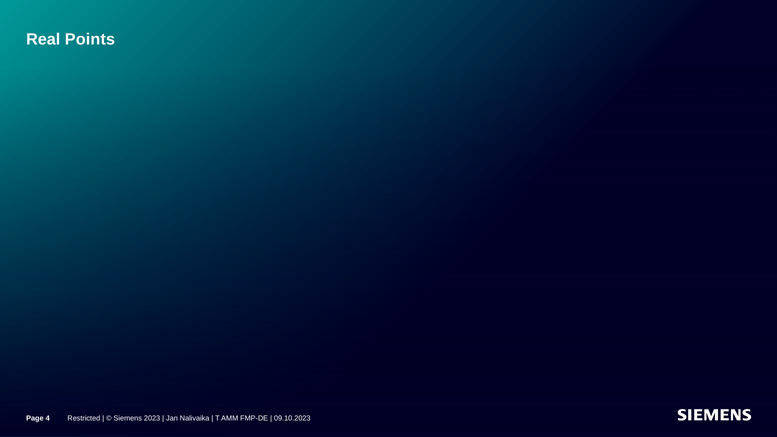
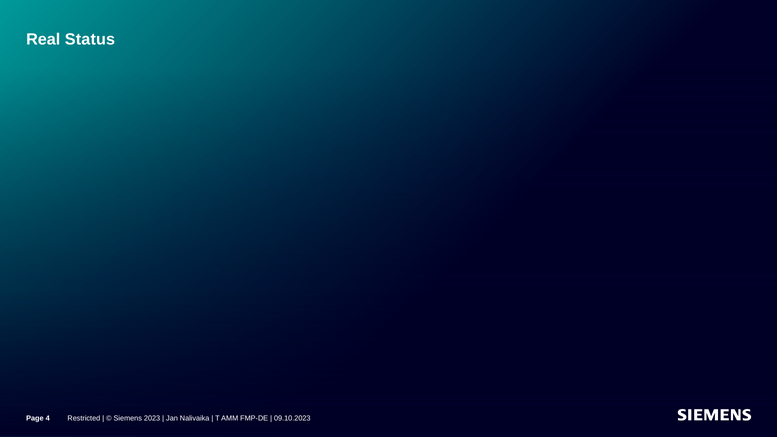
Points: Points -> Status (90, 39)
